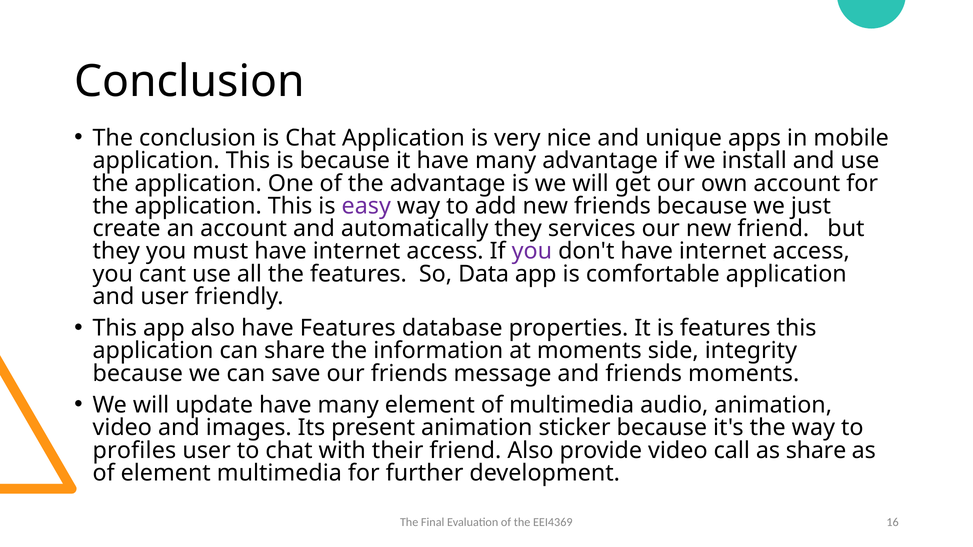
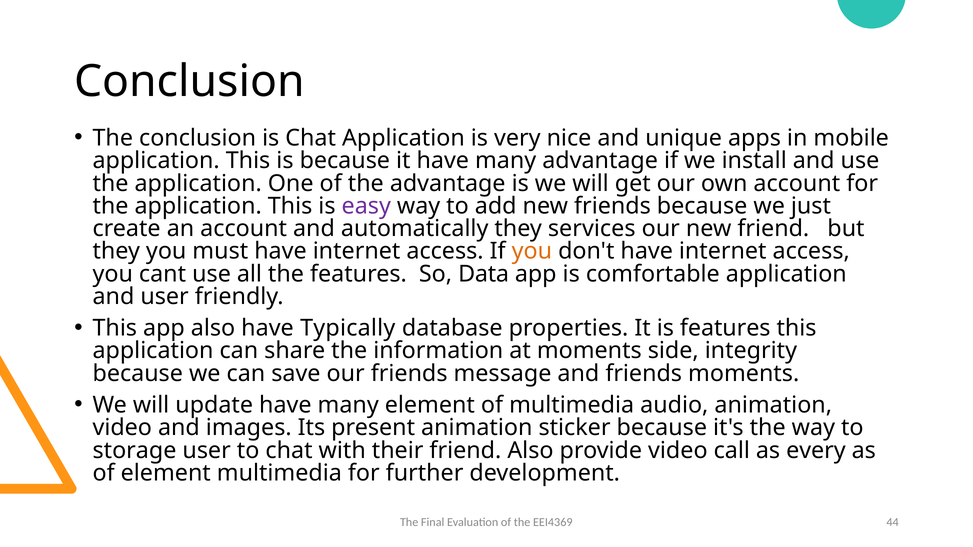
you colour: purple -> orange (532, 251)
have Features: Features -> Typically (348, 328)
profiles: profiles -> storage (134, 451)
as share: share -> every (816, 451)
16: 16 -> 44 (893, 523)
